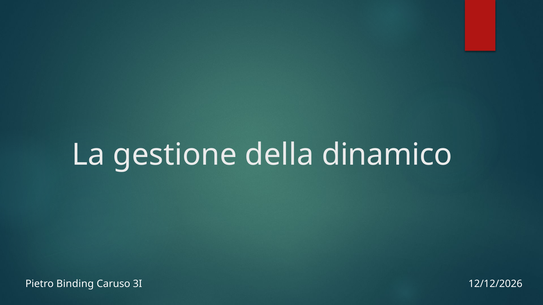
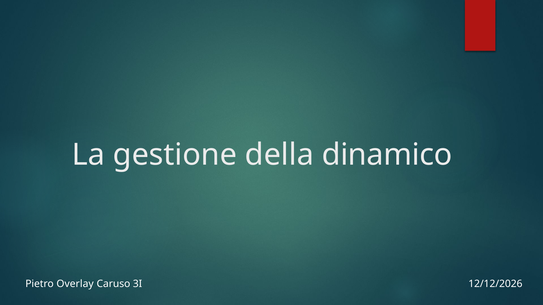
Binding: Binding -> Overlay (75, 284)
